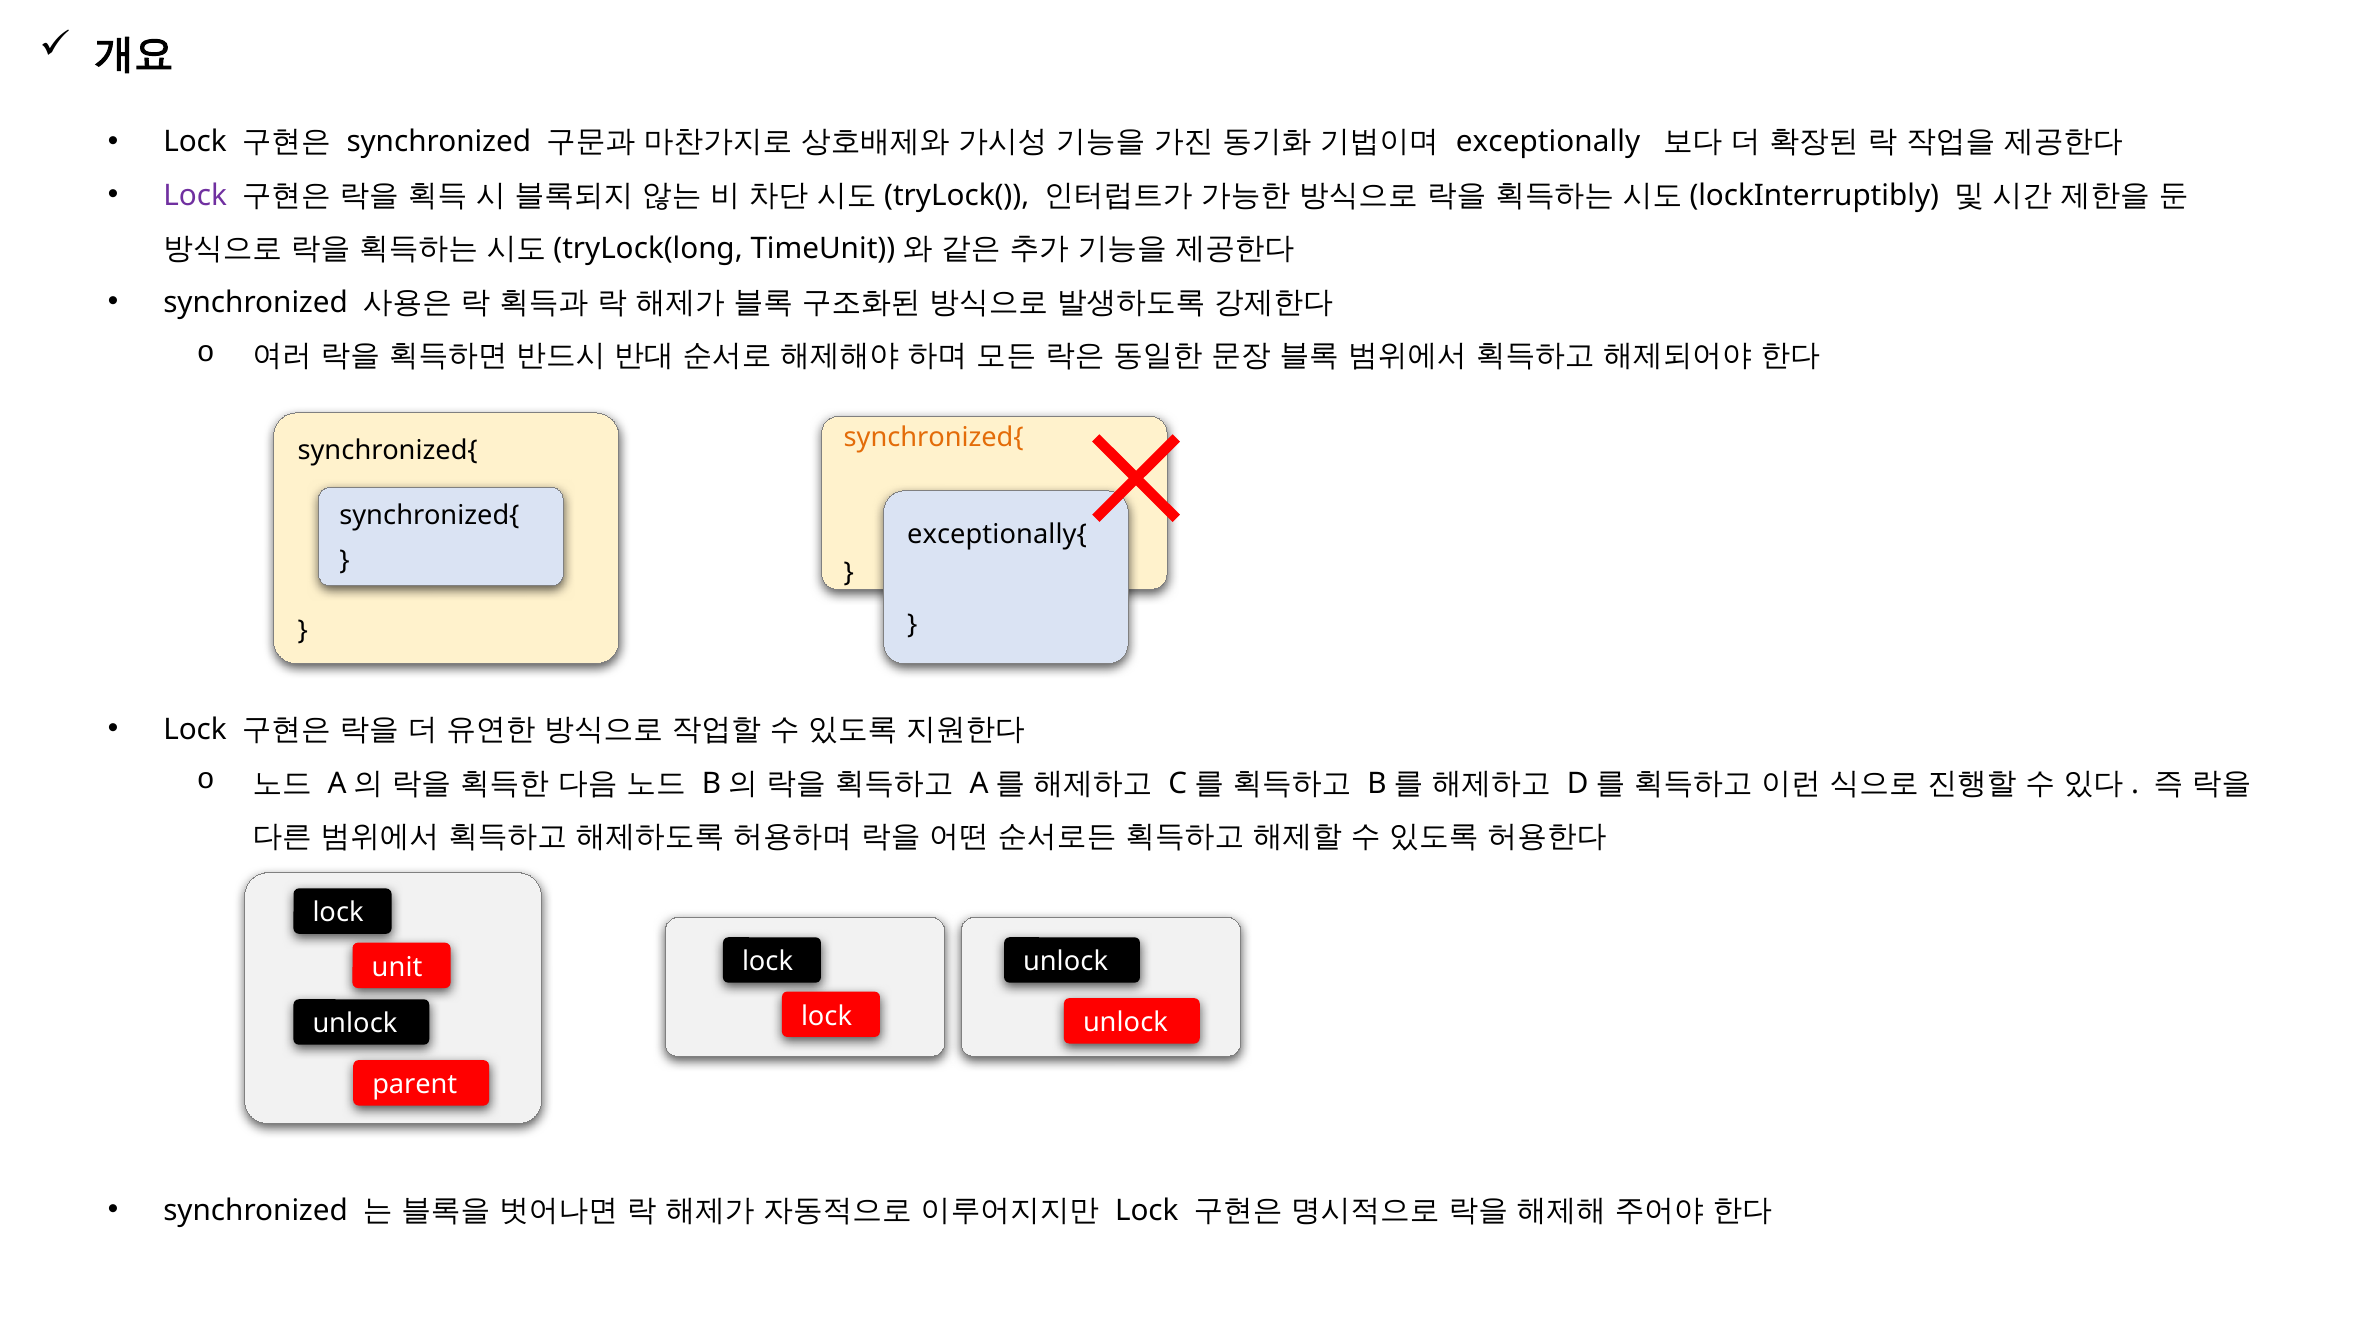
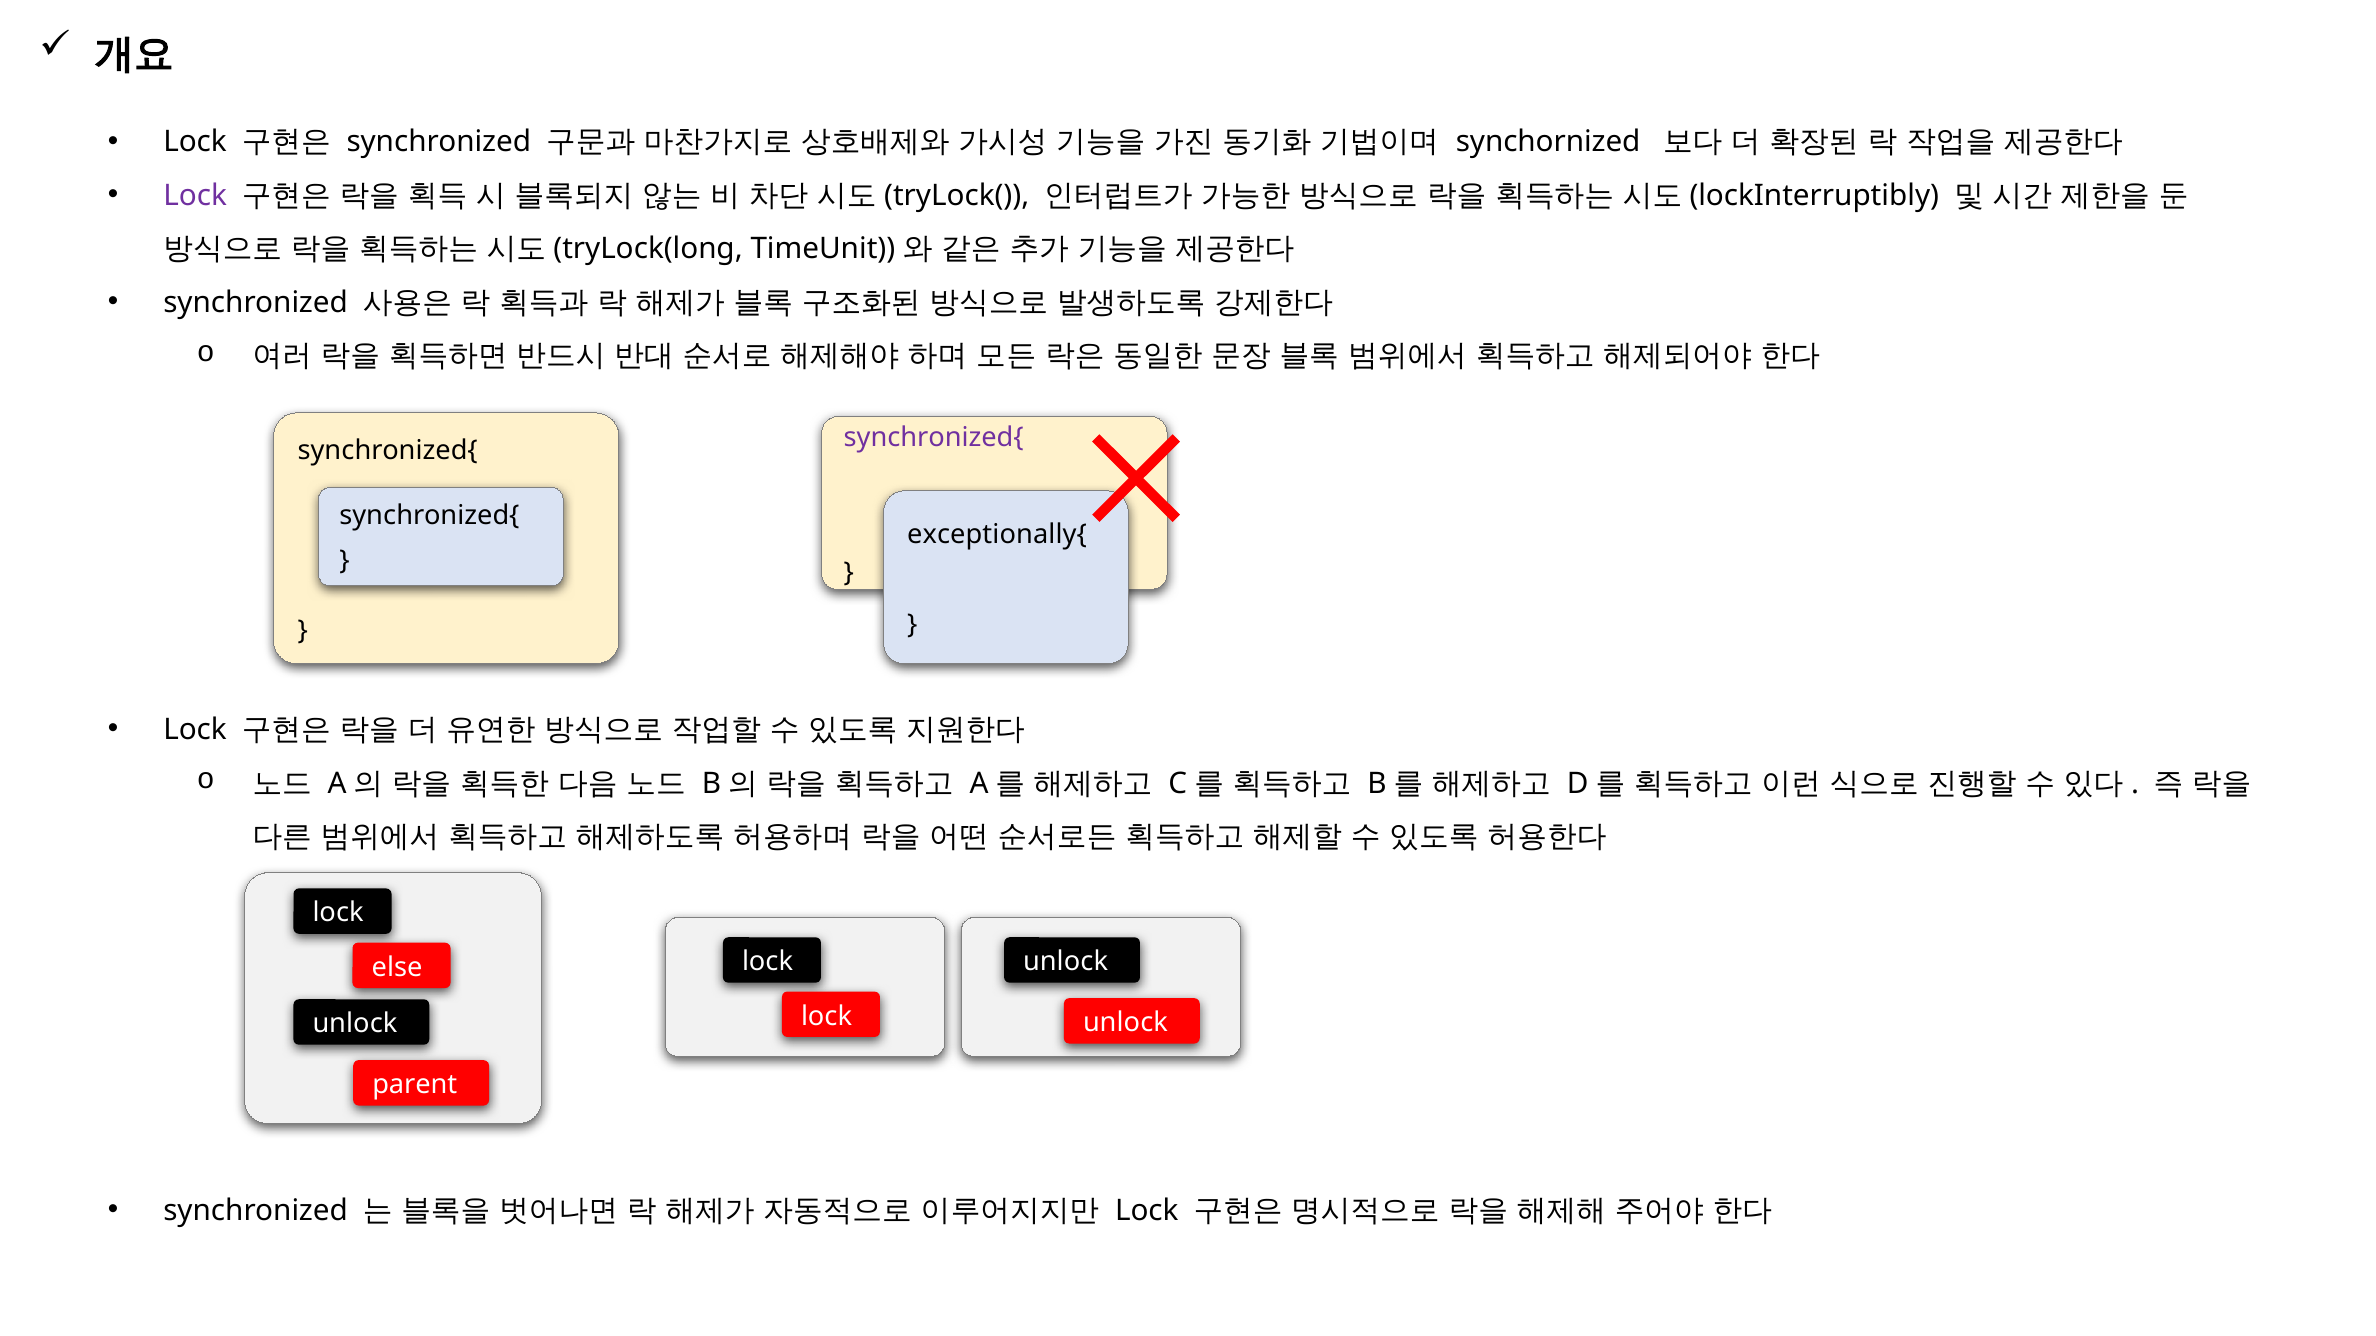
exceptionally: exceptionally -> synchornized (1548, 142)
synchronized{ colour: orange -> purple (934, 437)
unit: unit -> else (397, 968)
